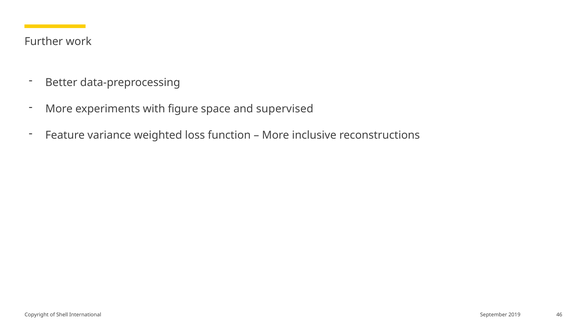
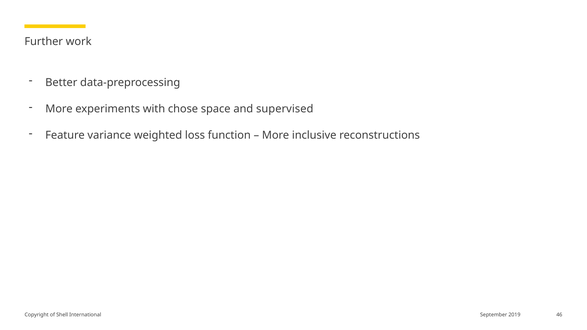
figure: figure -> chose (183, 109)
